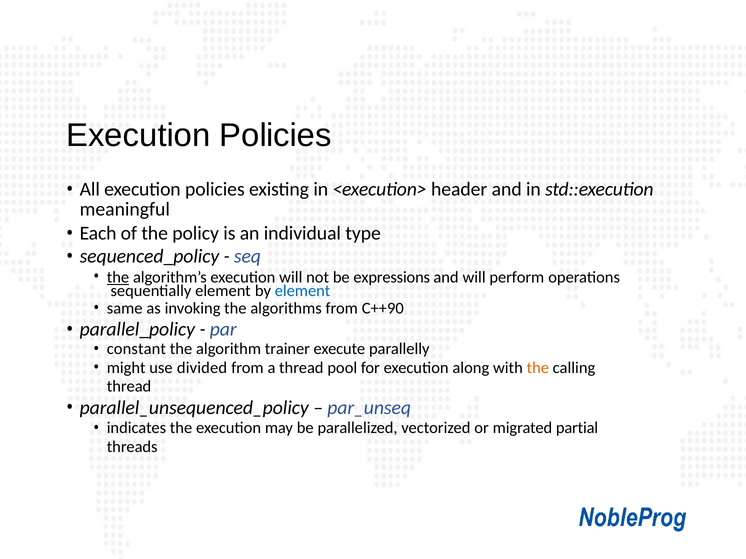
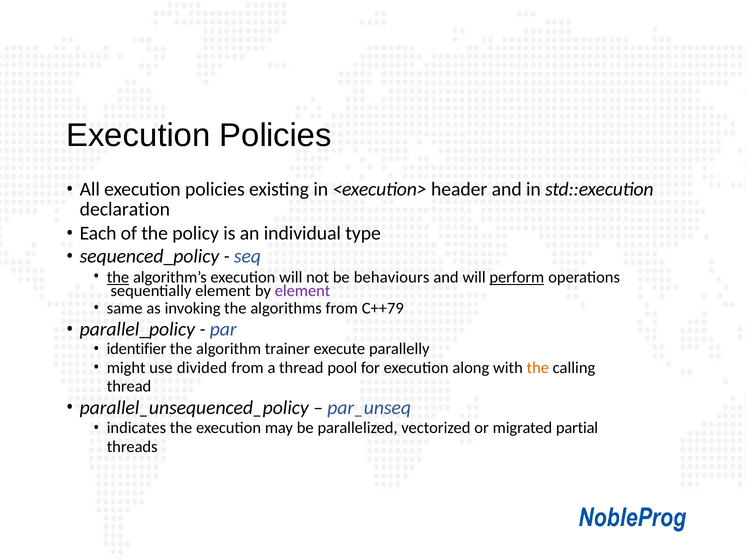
meaningful: meaningful -> declaration (125, 210)
expressions: expressions -> behaviours (392, 277)
perform underline: none -> present (517, 277)
element colour: blue -> purple (303, 291)
C++90: C++90 -> C++79 (383, 308)
constant: constant -> identifier (137, 349)
